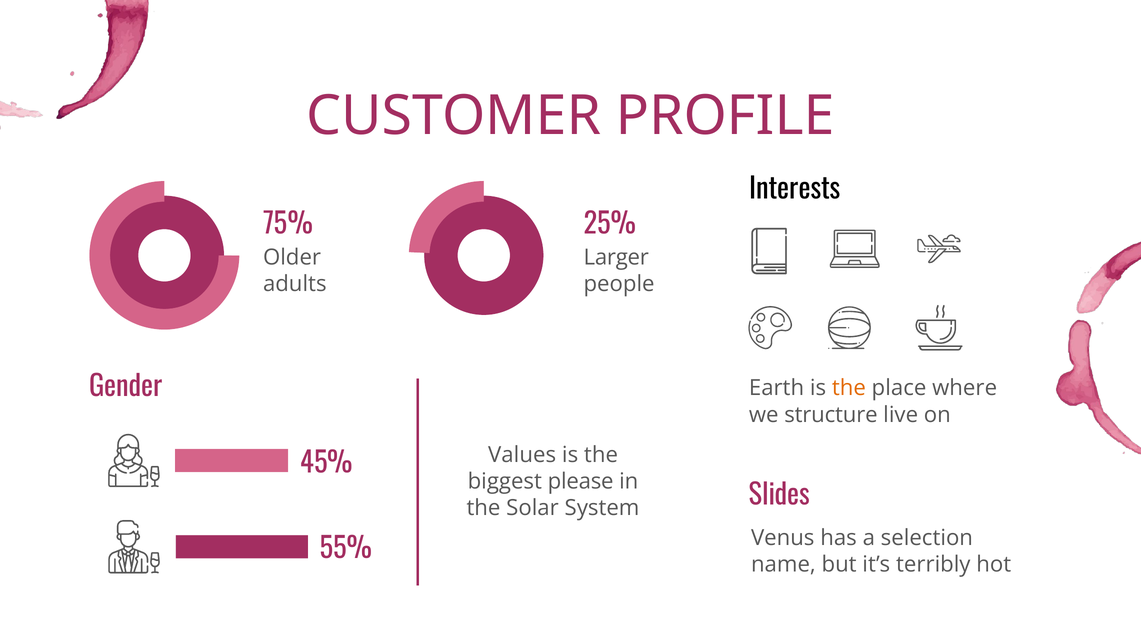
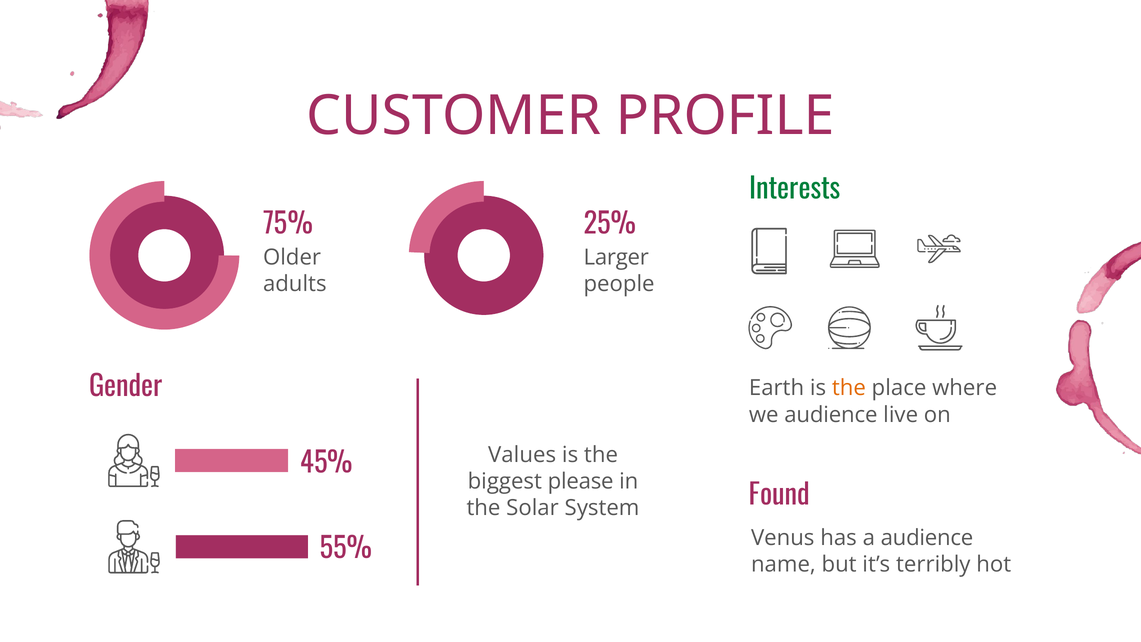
Interests colour: black -> green (795, 189)
we structure: structure -> audience (831, 415)
Slides: Slides -> Found (779, 495)
a selection: selection -> audience (927, 538)
